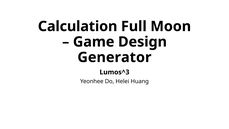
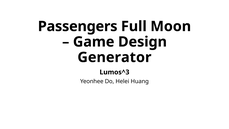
Calculation: Calculation -> Passengers (78, 26)
